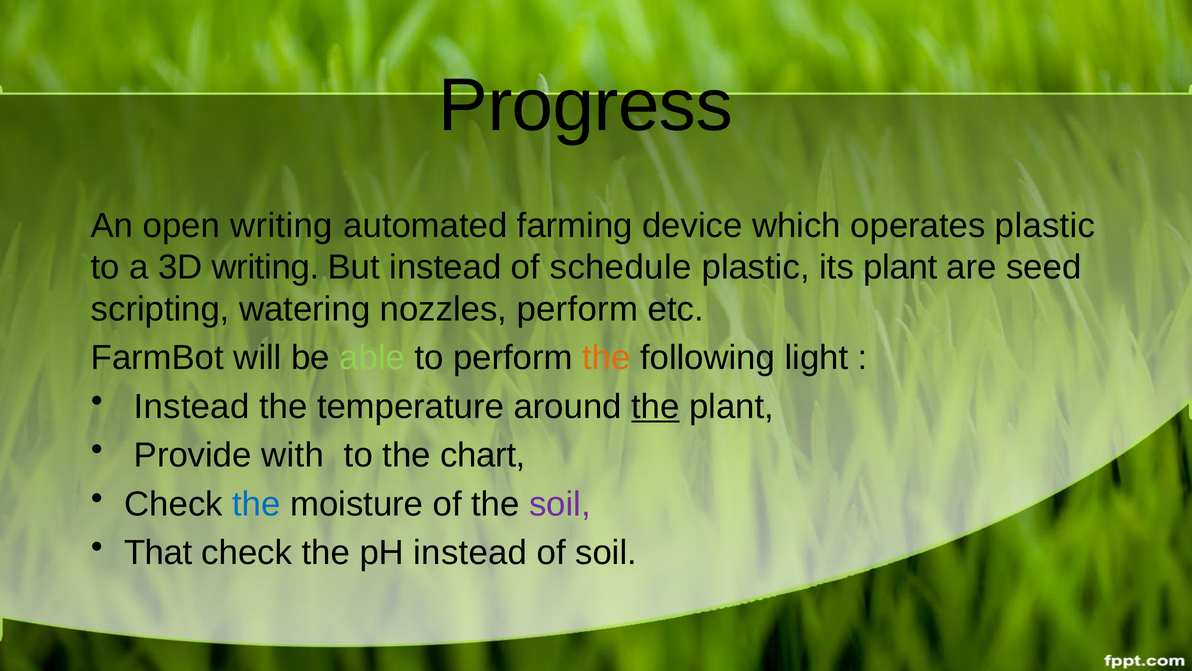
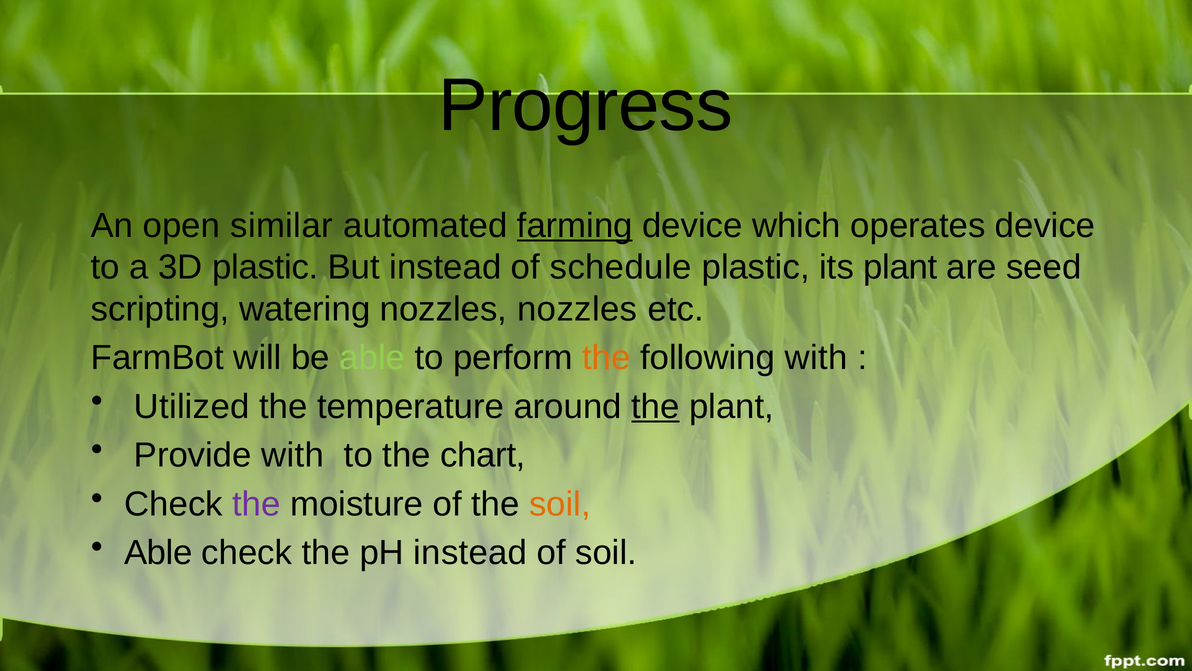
open writing: writing -> similar (282, 226)
farming underline: none -> present (575, 226)
operates plastic: plastic -> device (1045, 226)
3D writing: writing -> plastic (265, 267)
nozzles perform: perform -> nozzles (577, 309)
following light: light -> with (816, 358)
Instead: Instead -> Utilized (192, 406)
the colour: blue -> purple (256, 504)
soil colour: purple -> orange (560, 504)
That: That -> Able (158, 553)
